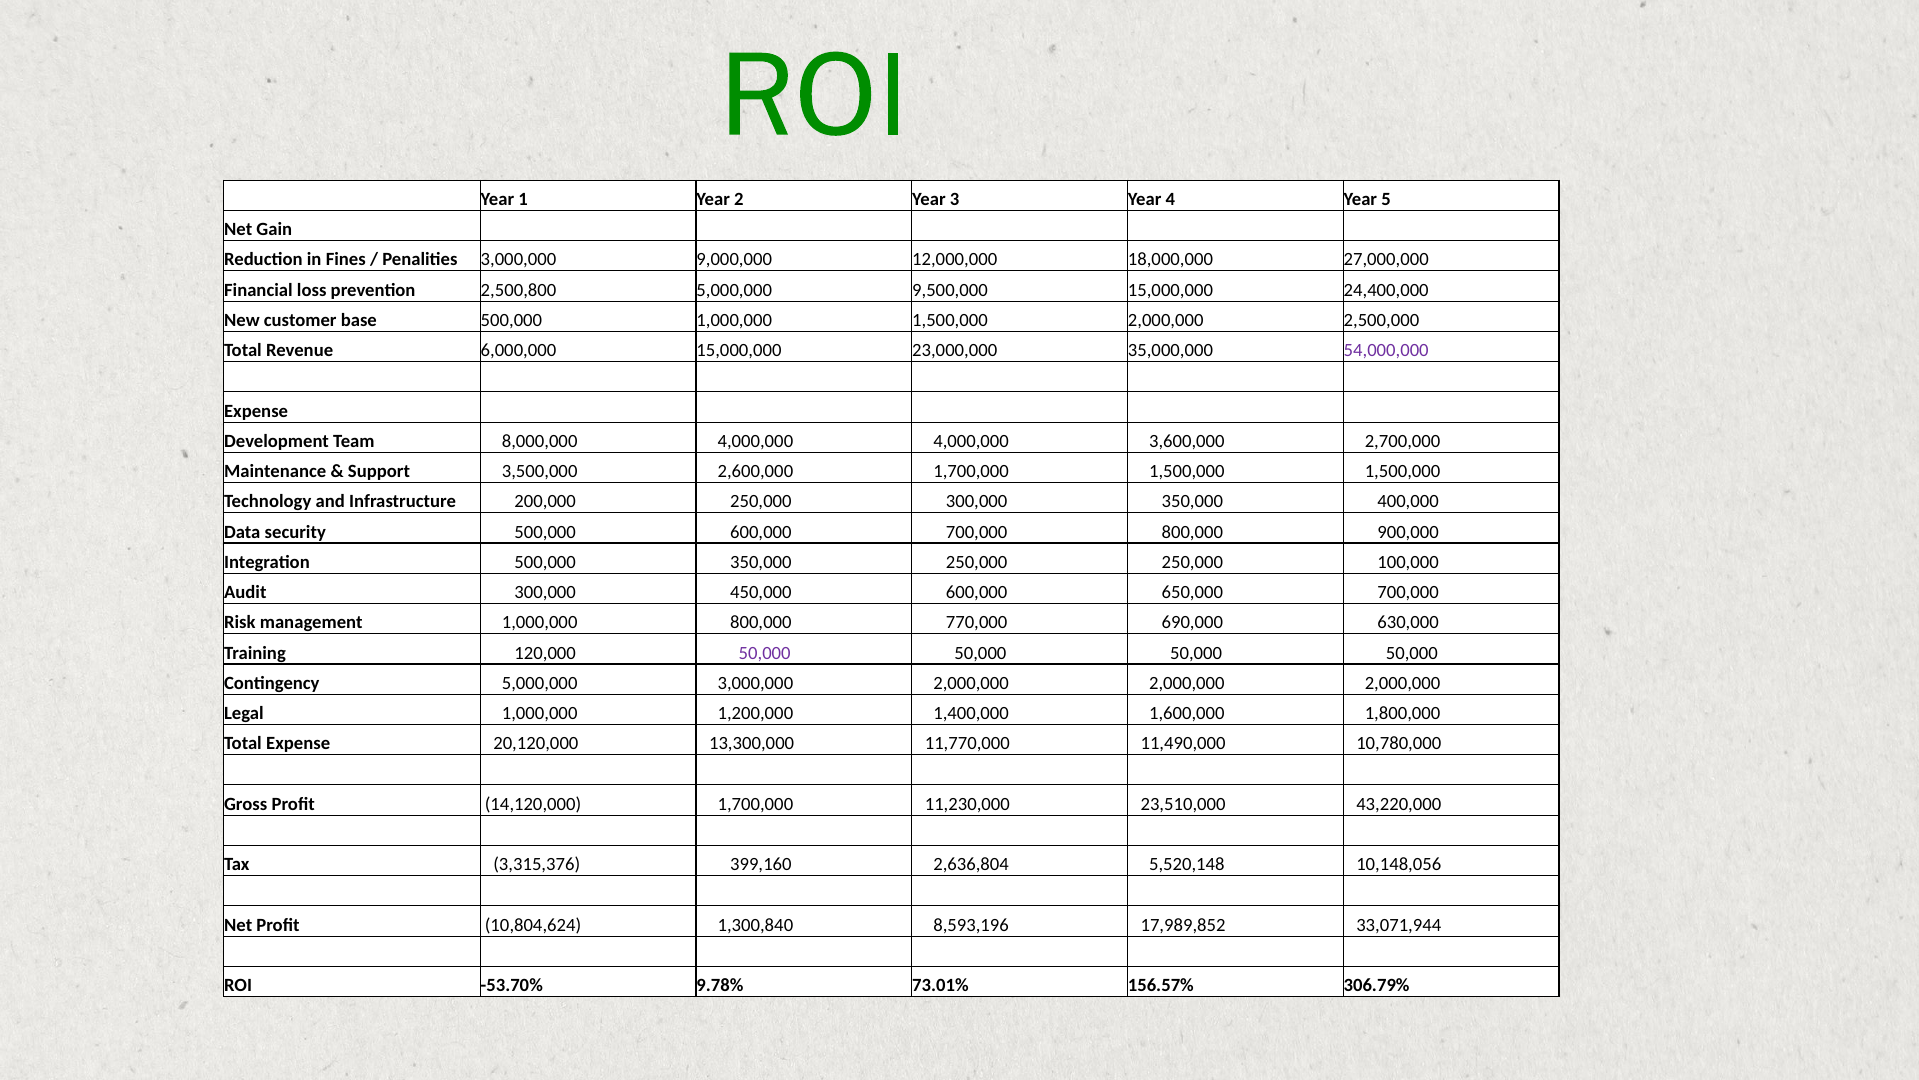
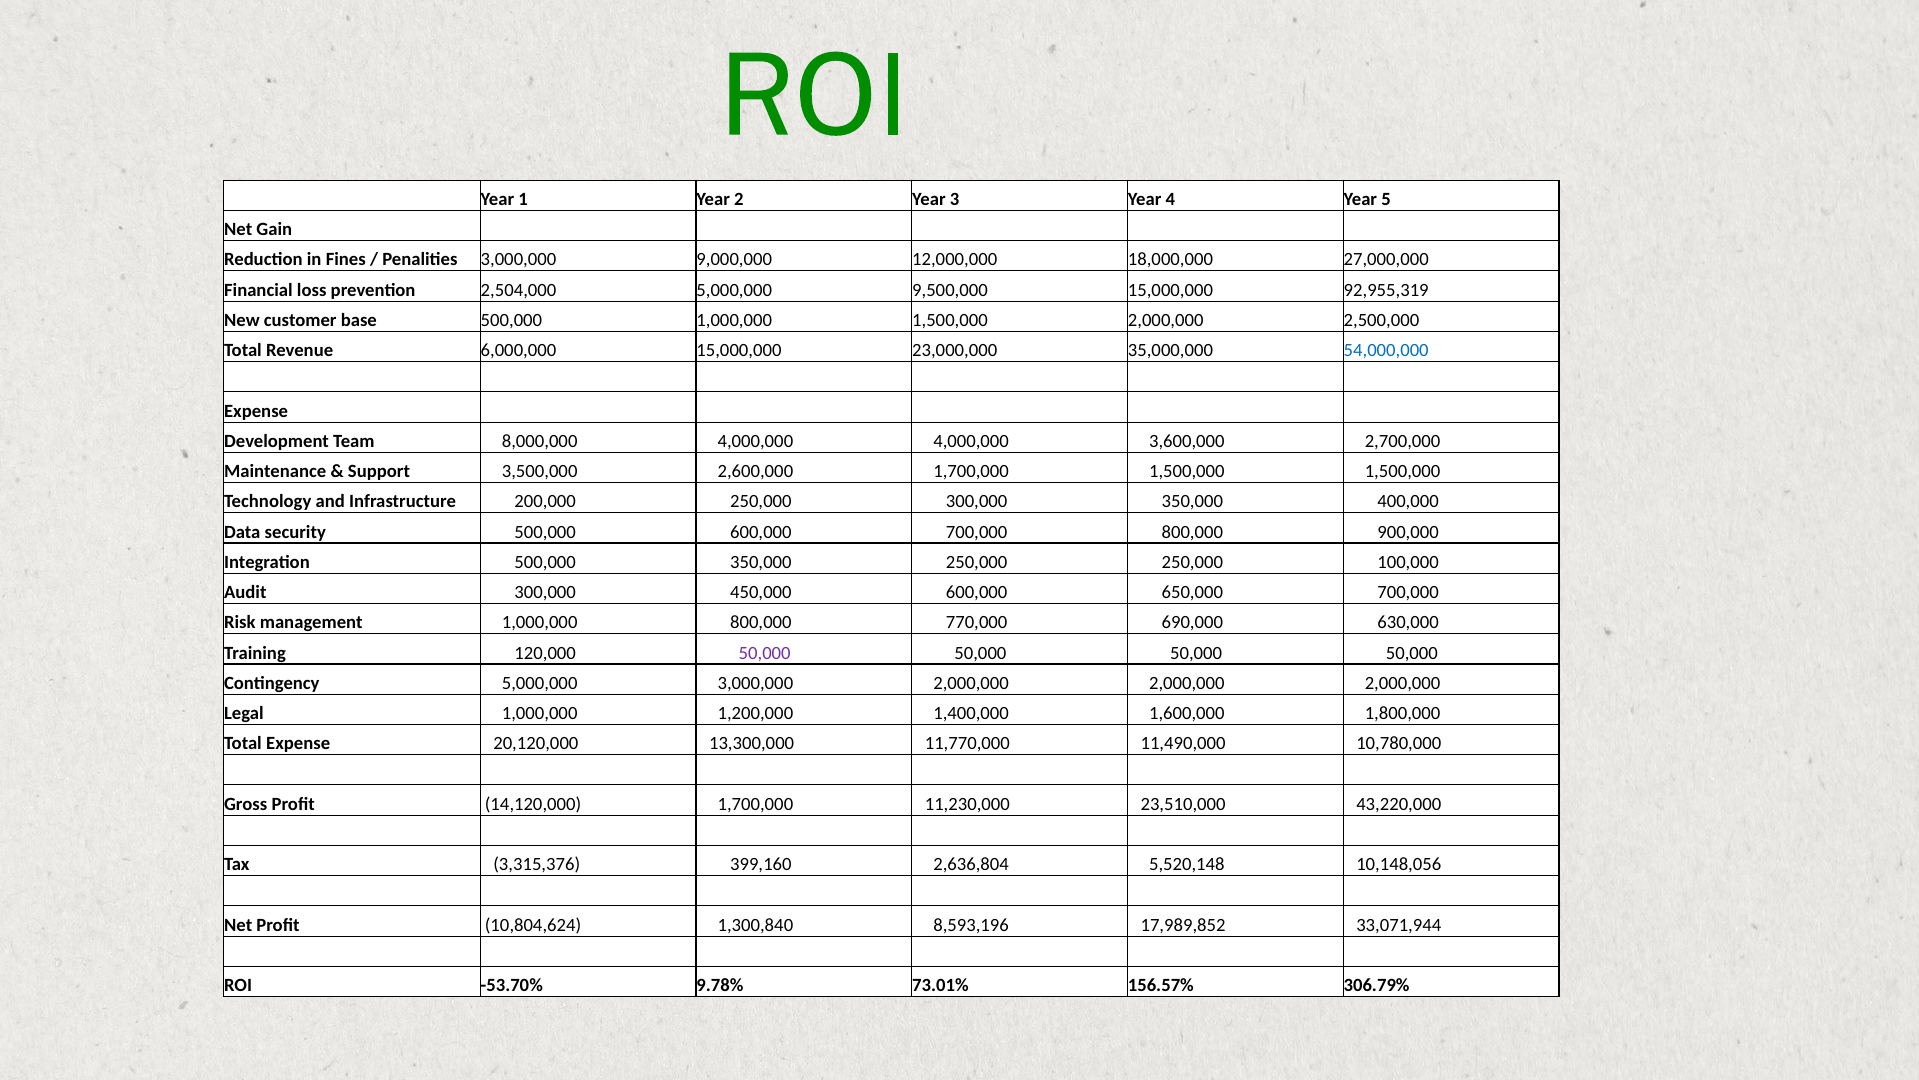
2,500,800: 2,500,800 -> 2,504,000 (519, 290)
24,400,000: 24,400,000 -> 92,955,319 (1386, 290)
54,000,000 colour: purple -> blue (1386, 350)
